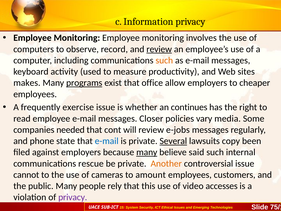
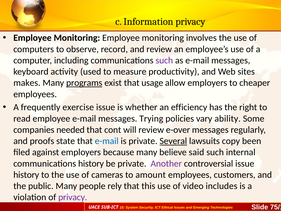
review underline: present -> none (159, 49)
such colour: orange -> purple (164, 60)
office: office -> usage (152, 83)
continues: continues -> efficiency (189, 107)
Closer: Closer -> Trying (151, 118)
media: media -> ability (228, 118)
e-jobs: e-jobs -> e-over (178, 130)
phone: phone -> proofs (42, 141)
many underline: present -> none (147, 152)
communications rescue: rescue -> history (91, 163)
Another colour: orange -> purple (166, 163)
cannot: cannot -> history (26, 175)
accesses: accesses -> includes (222, 186)
